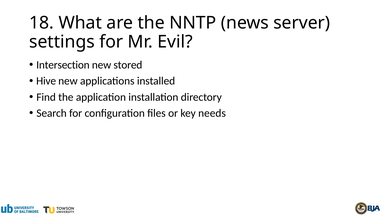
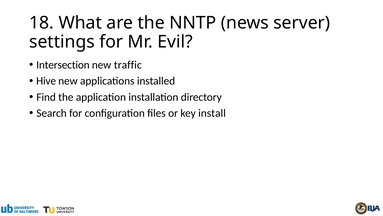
stored: stored -> traffic (128, 65)
needs: needs -> install (212, 113)
